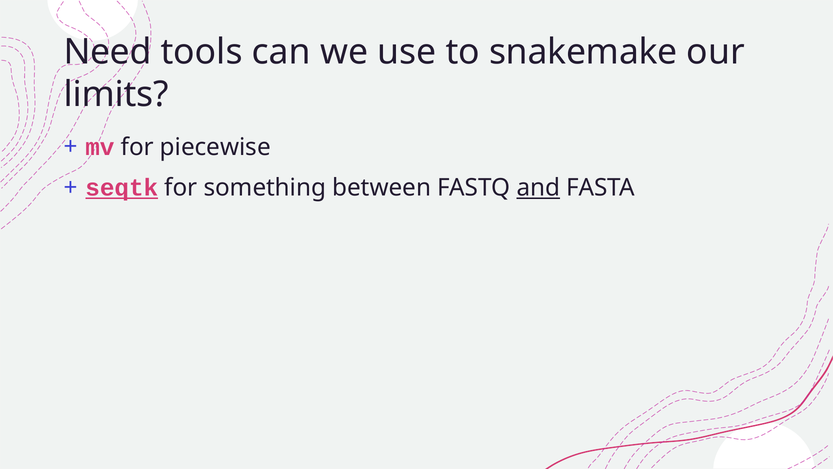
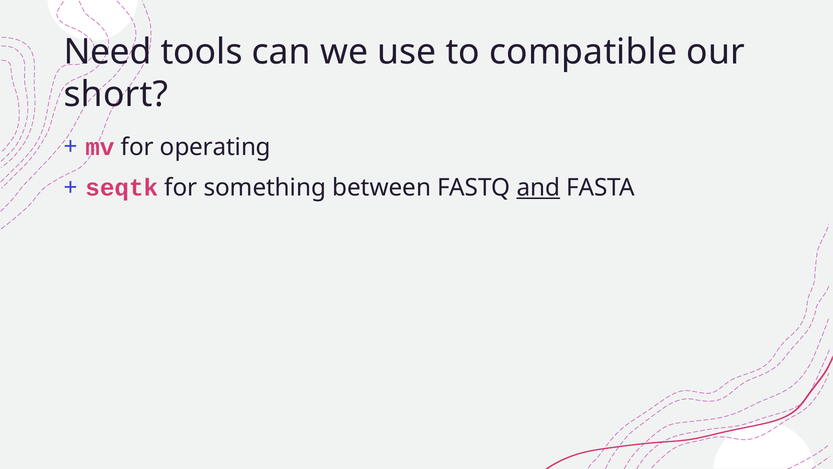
snakemake: snakemake -> compatible (583, 52)
limits: limits -> short (116, 95)
piecewise: piecewise -> operating (215, 147)
seqtk underline: present -> none (122, 188)
